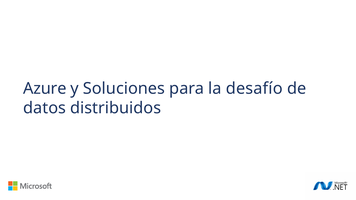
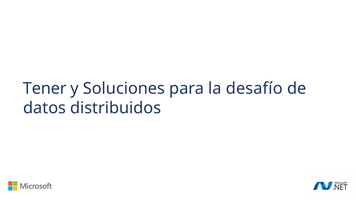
Azure: Azure -> Tener (45, 89)
